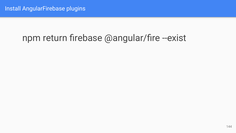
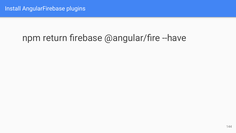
--exist: --exist -> --have (174, 38)
